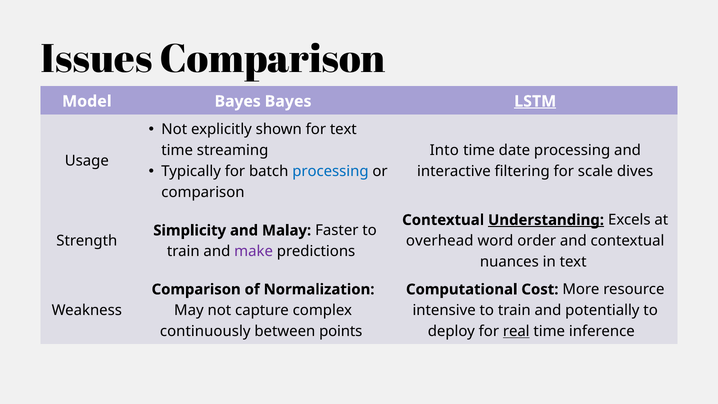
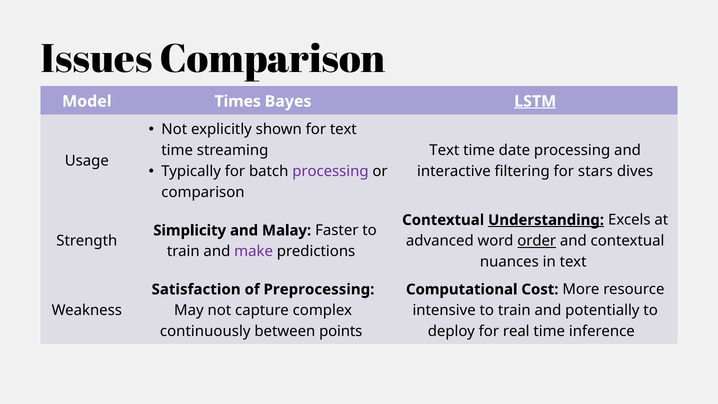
Model Bayes: Bayes -> Times (238, 101)
Into: Into -> Text (444, 150)
processing colour: blue -> purple (330, 171)
scale: scale -> stars (595, 171)
overhead: overhead -> advanced (440, 241)
order underline: none -> present (537, 241)
Comparison: Comparison -> Satisfaction (196, 289)
Normalization: Normalization -> Preprocessing (319, 289)
real underline: present -> none (516, 331)
